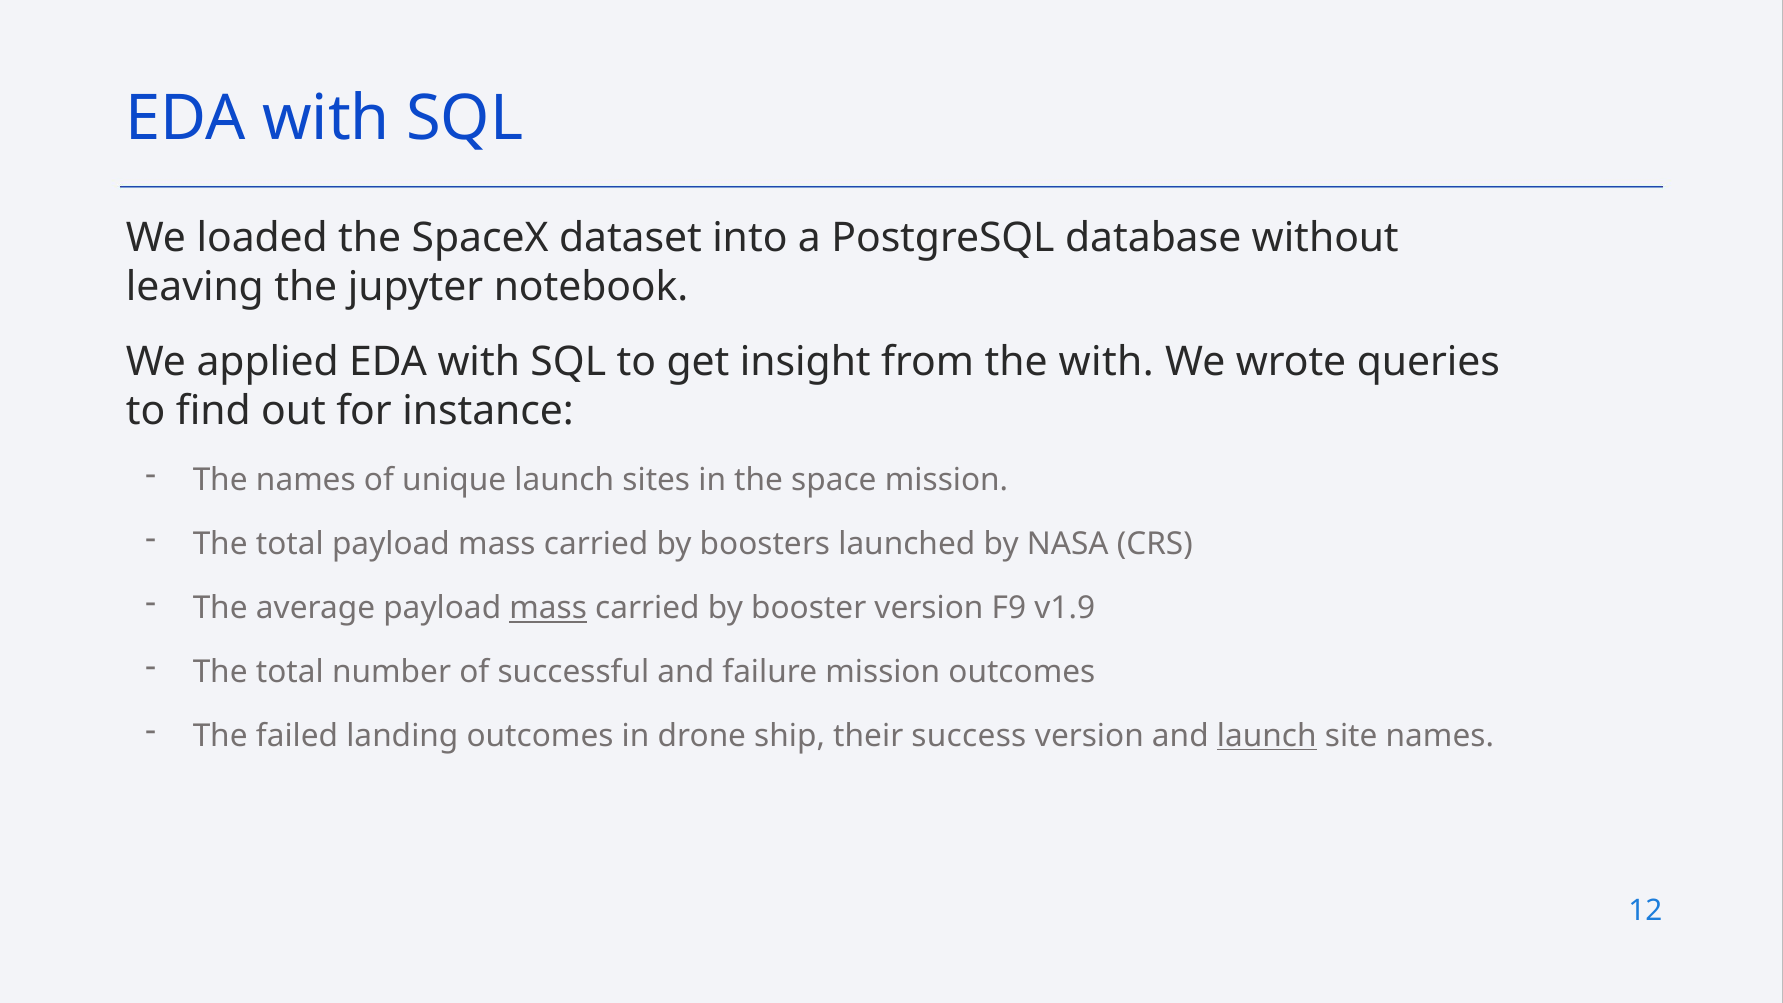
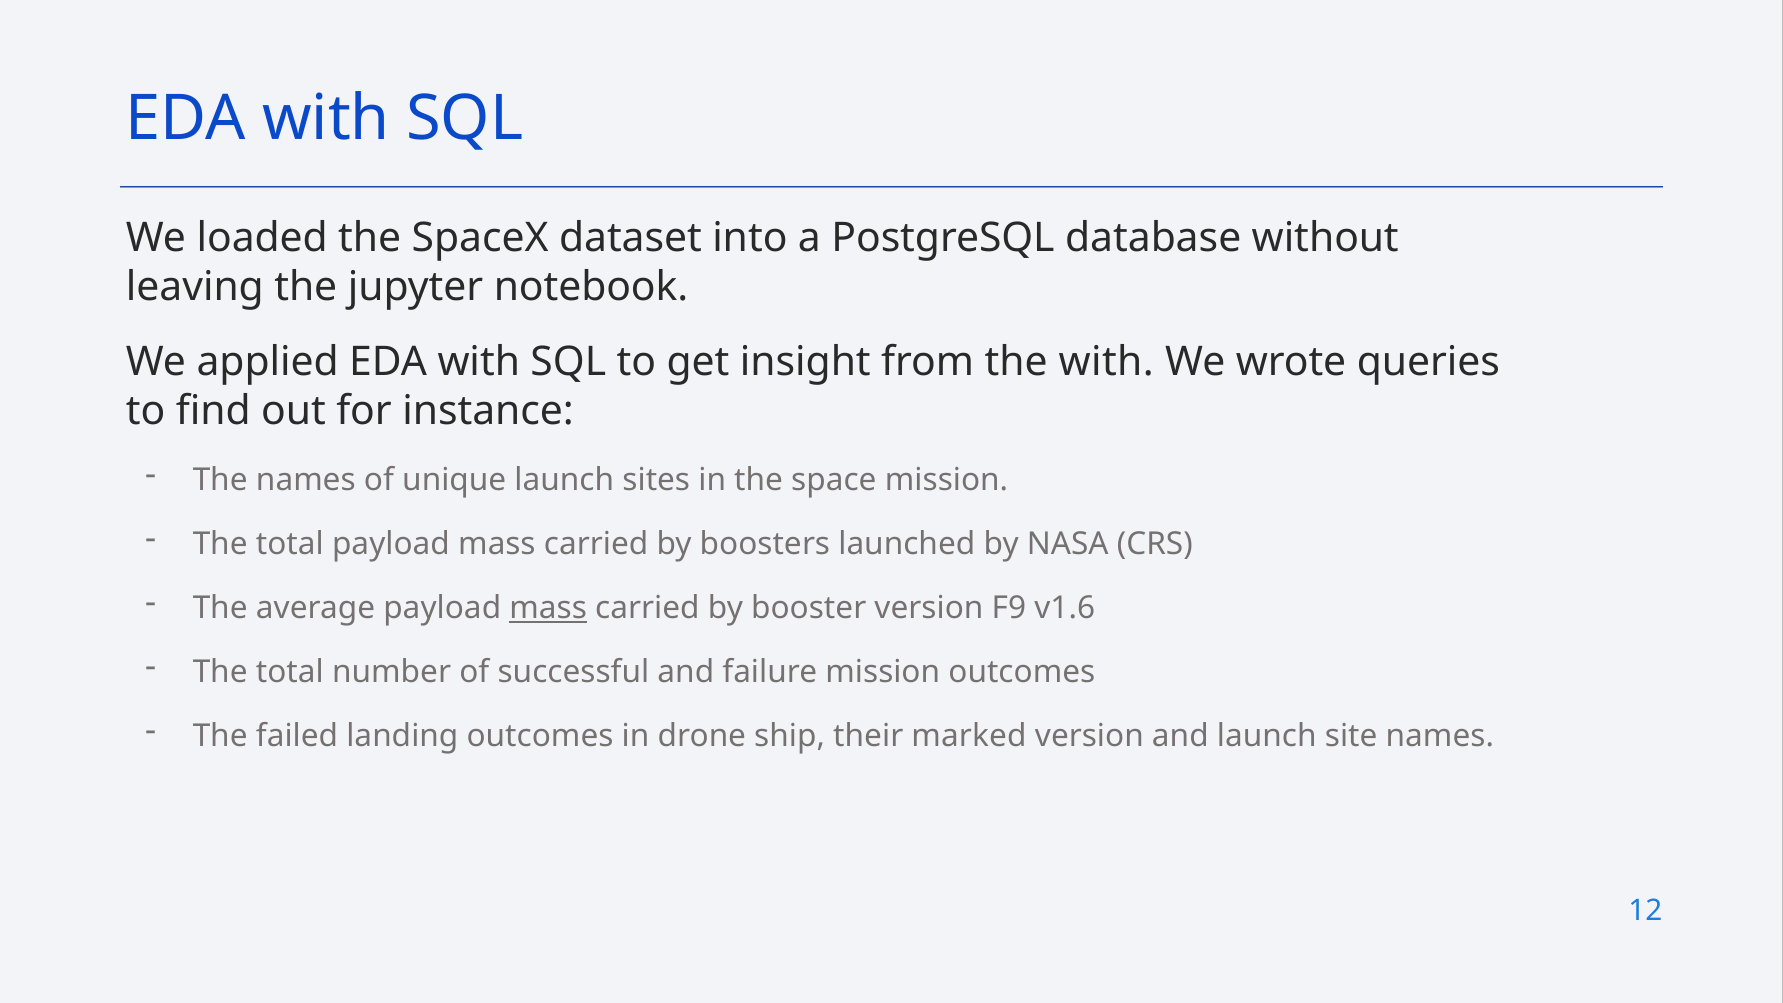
v1.9: v1.9 -> v1.6 (1065, 608)
success: success -> marked (969, 736)
launch underline: present -> none (1267, 736)
